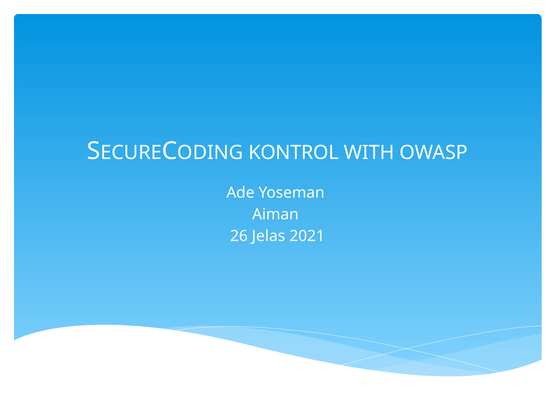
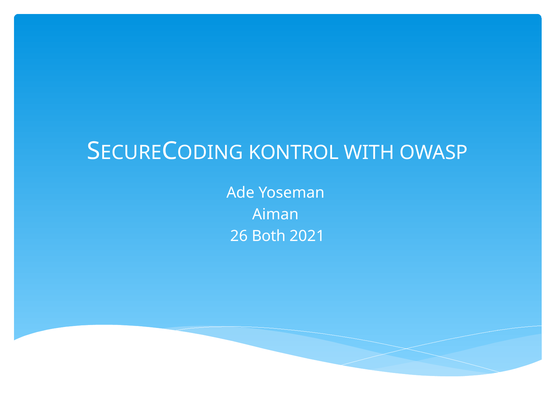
Jelas: Jelas -> Both (269, 236)
